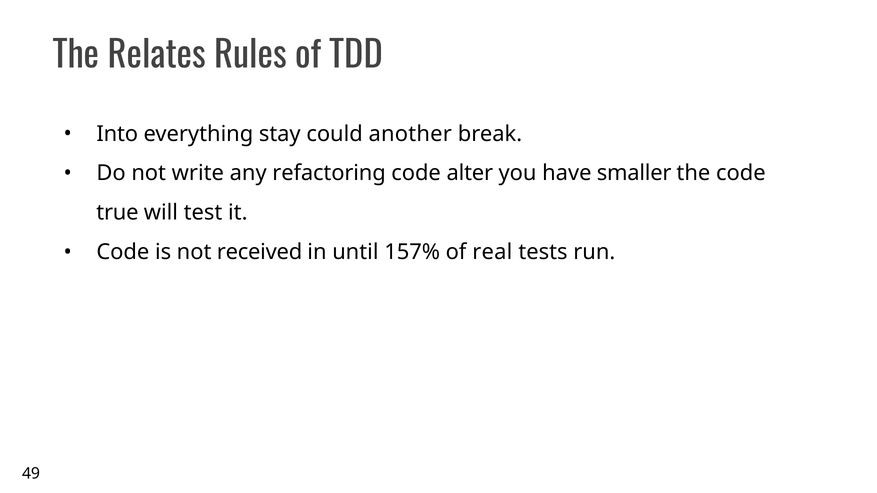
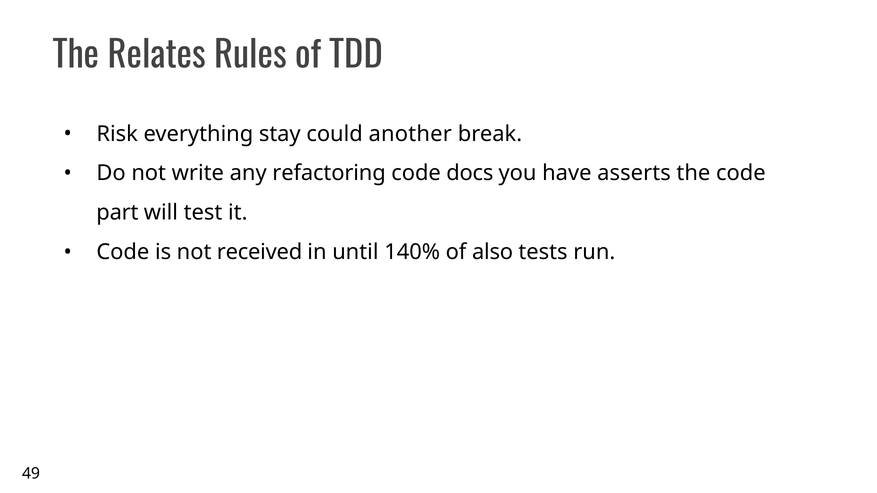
Into: Into -> Risk (117, 134)
alter: alter -> docs (470, 173)
smaller: smaller -> asserts (634, 173)
true: true -> part (117, 213)
157%: 157% -> 140% (412, 252)
real: real -> also (493, 252)
